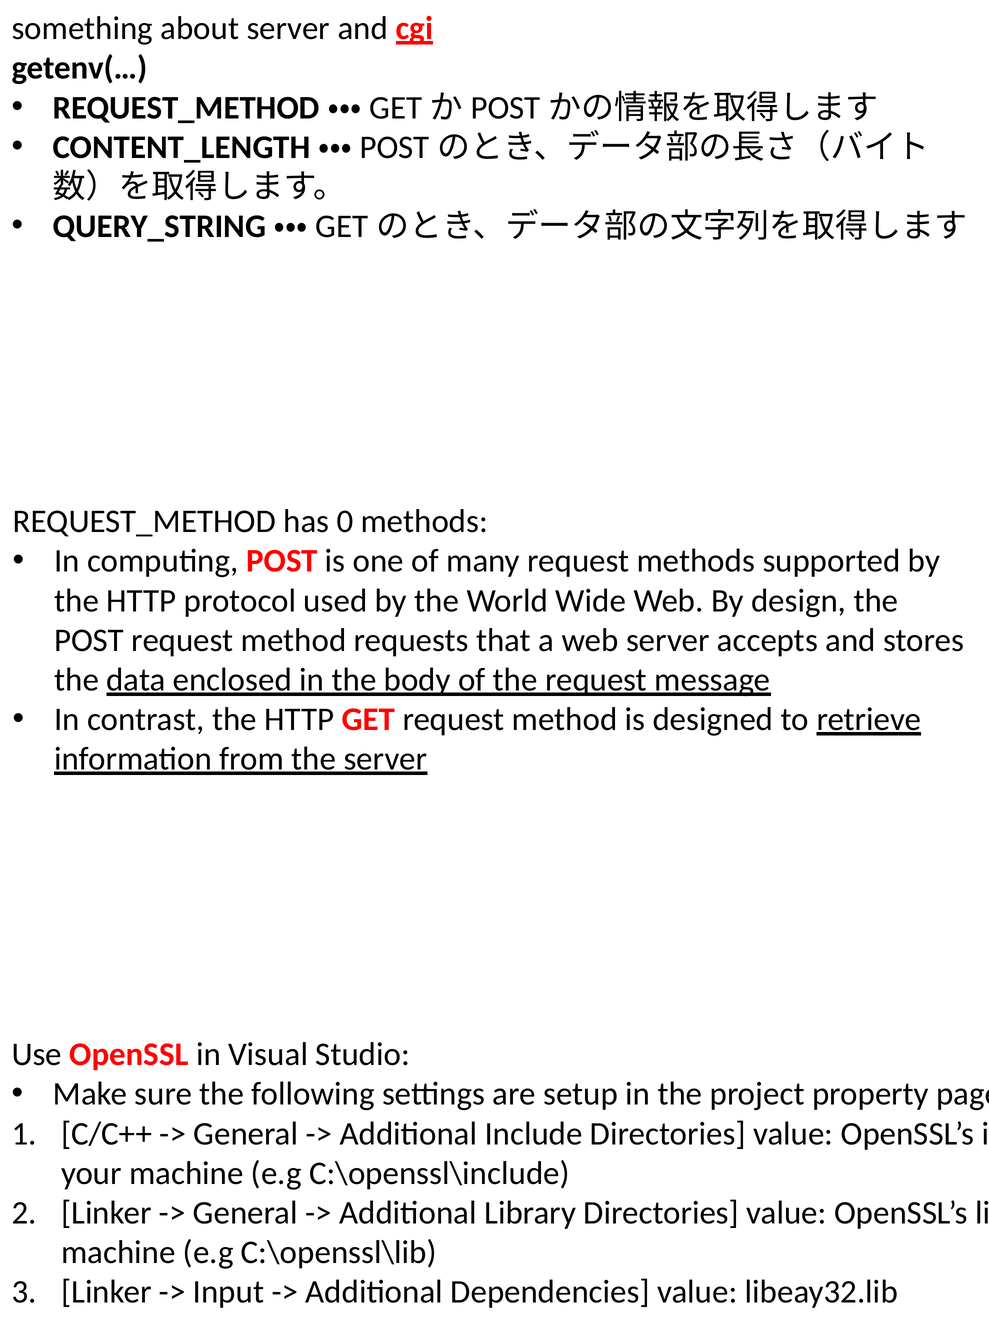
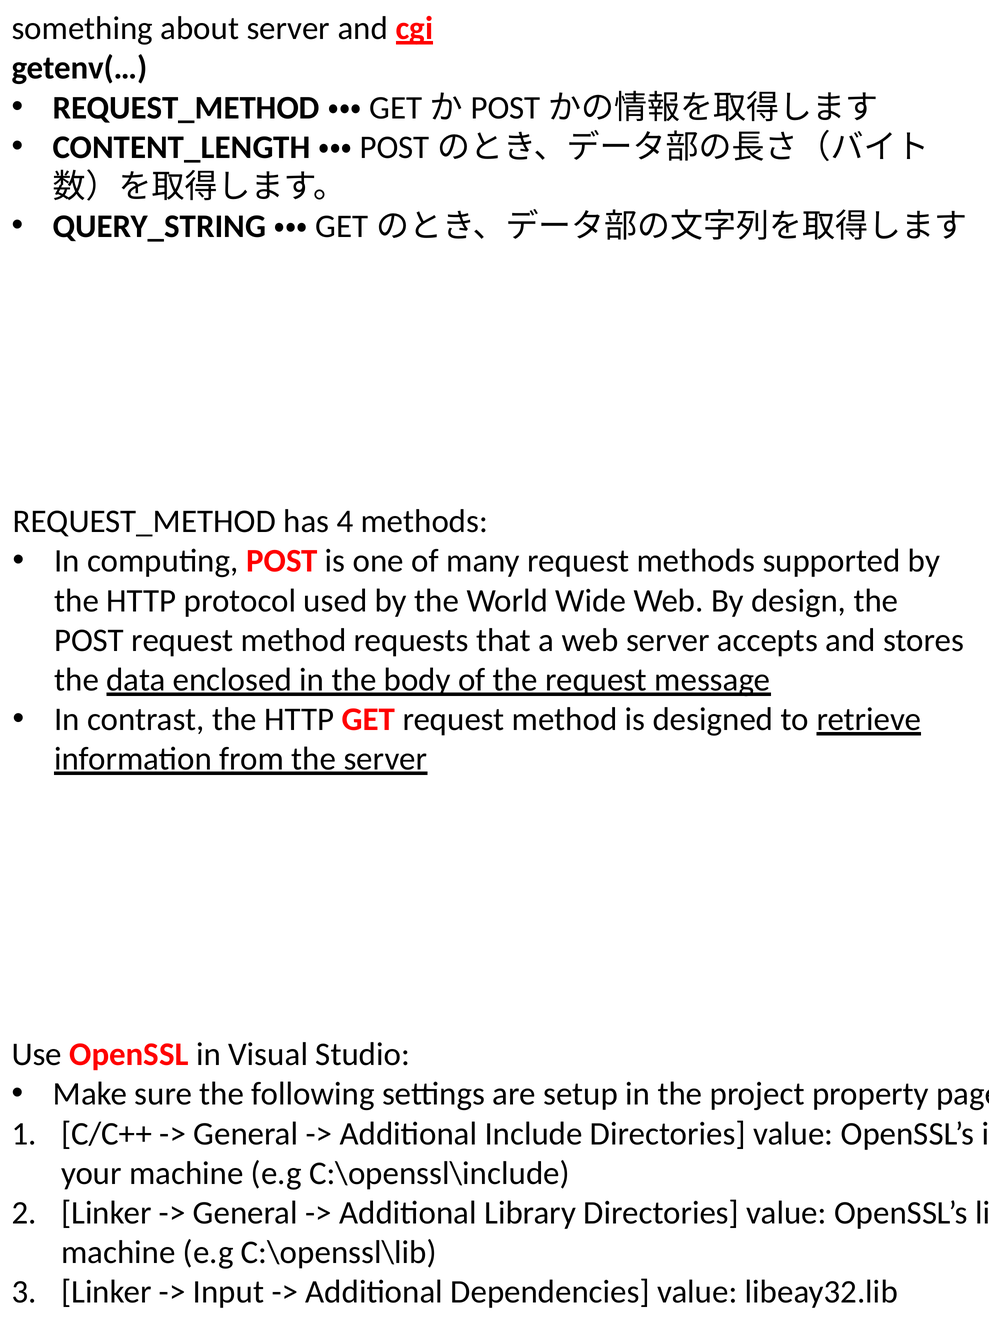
0: 0 -> 4 (345, 521)
